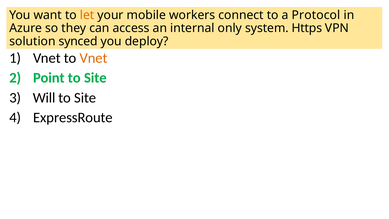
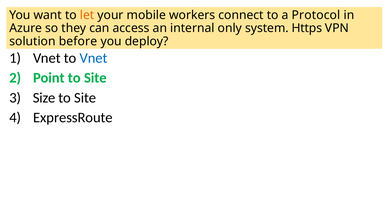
synced: synced -> before (78, 41)
Vnet colour: orange -> blue (94, 58)
Will: Will -> Size (44, 98)
